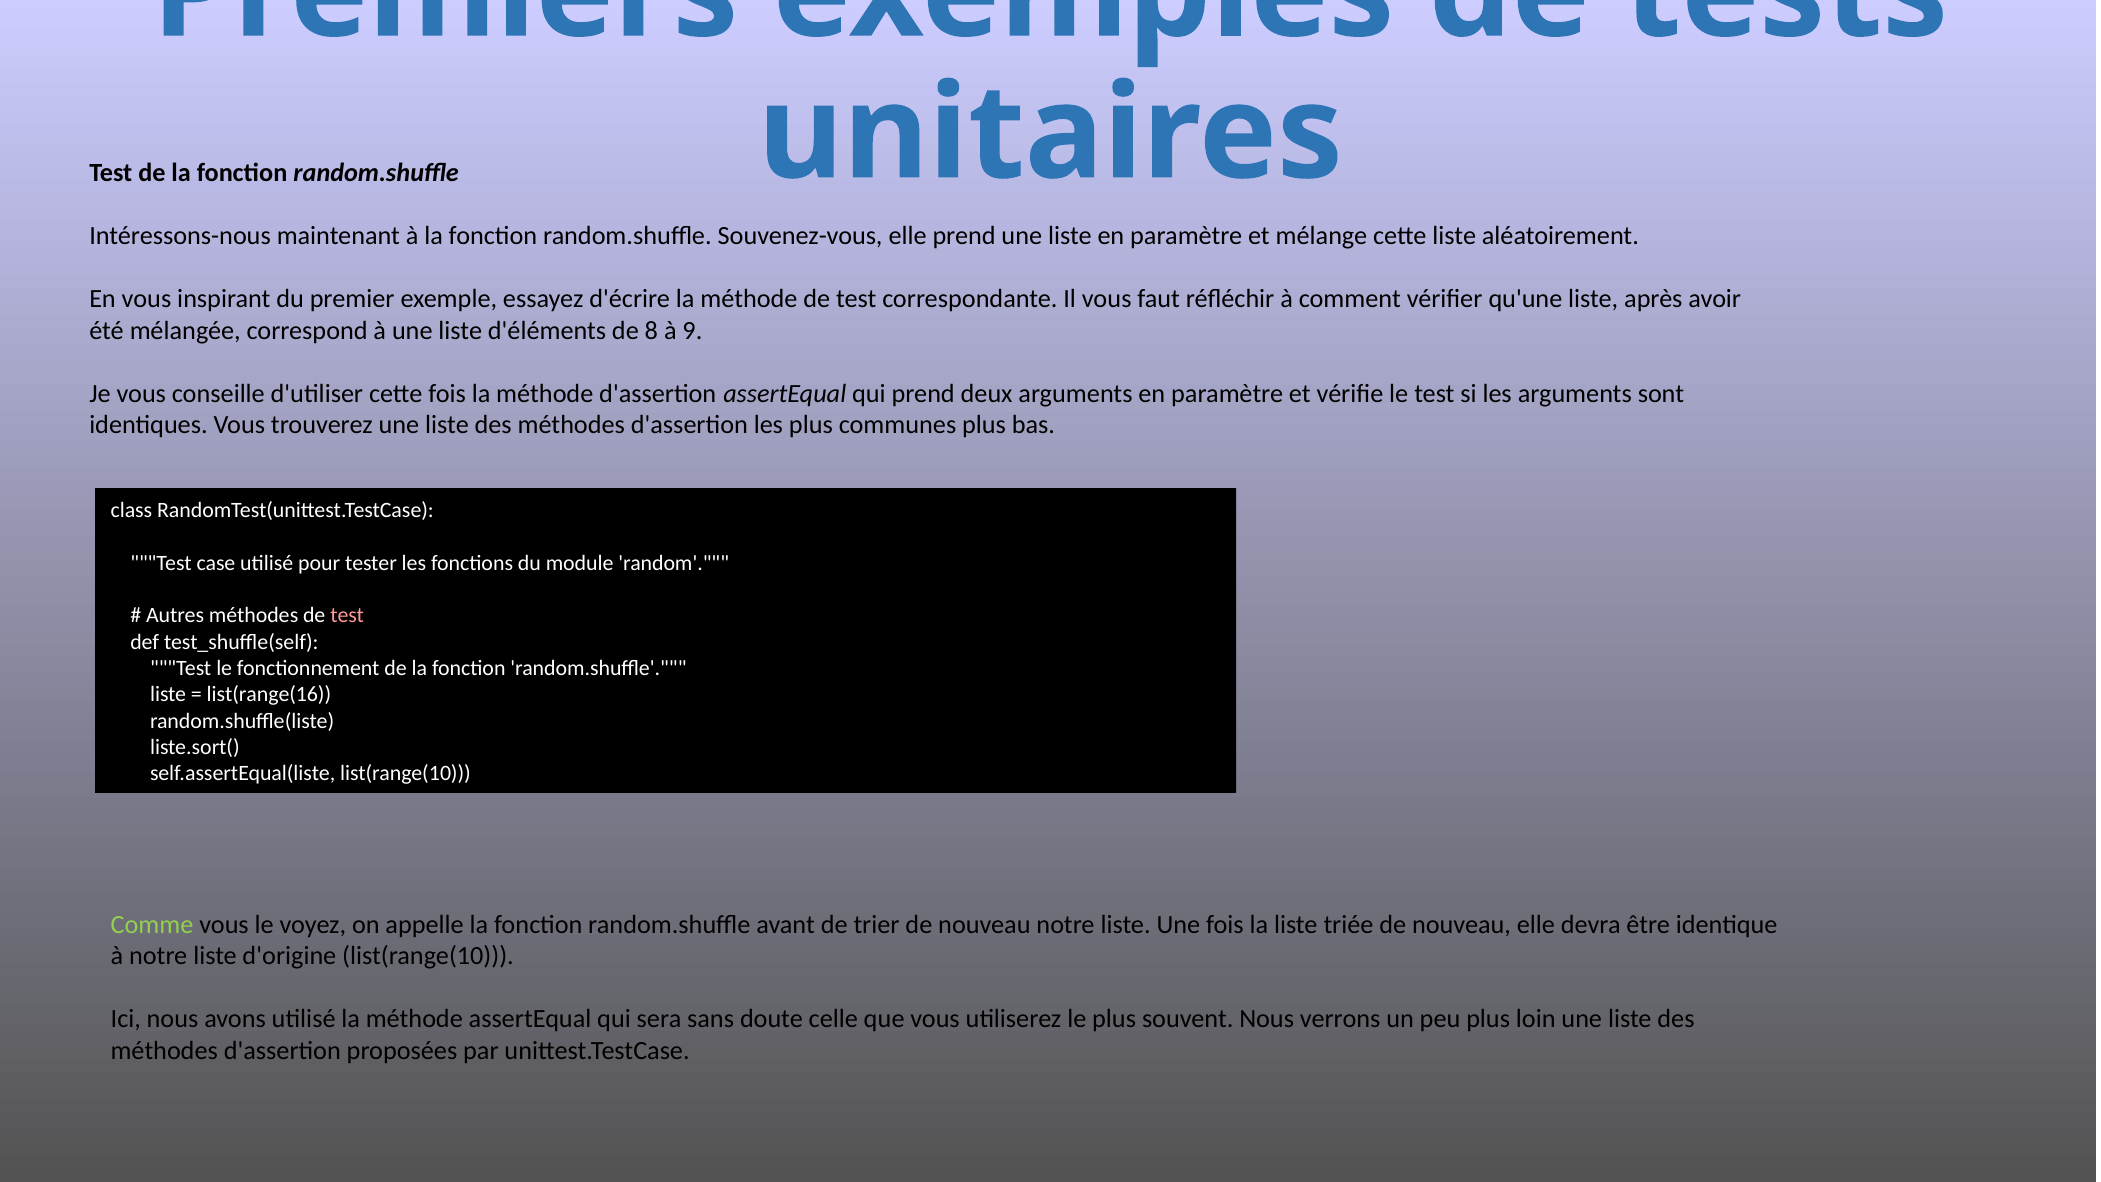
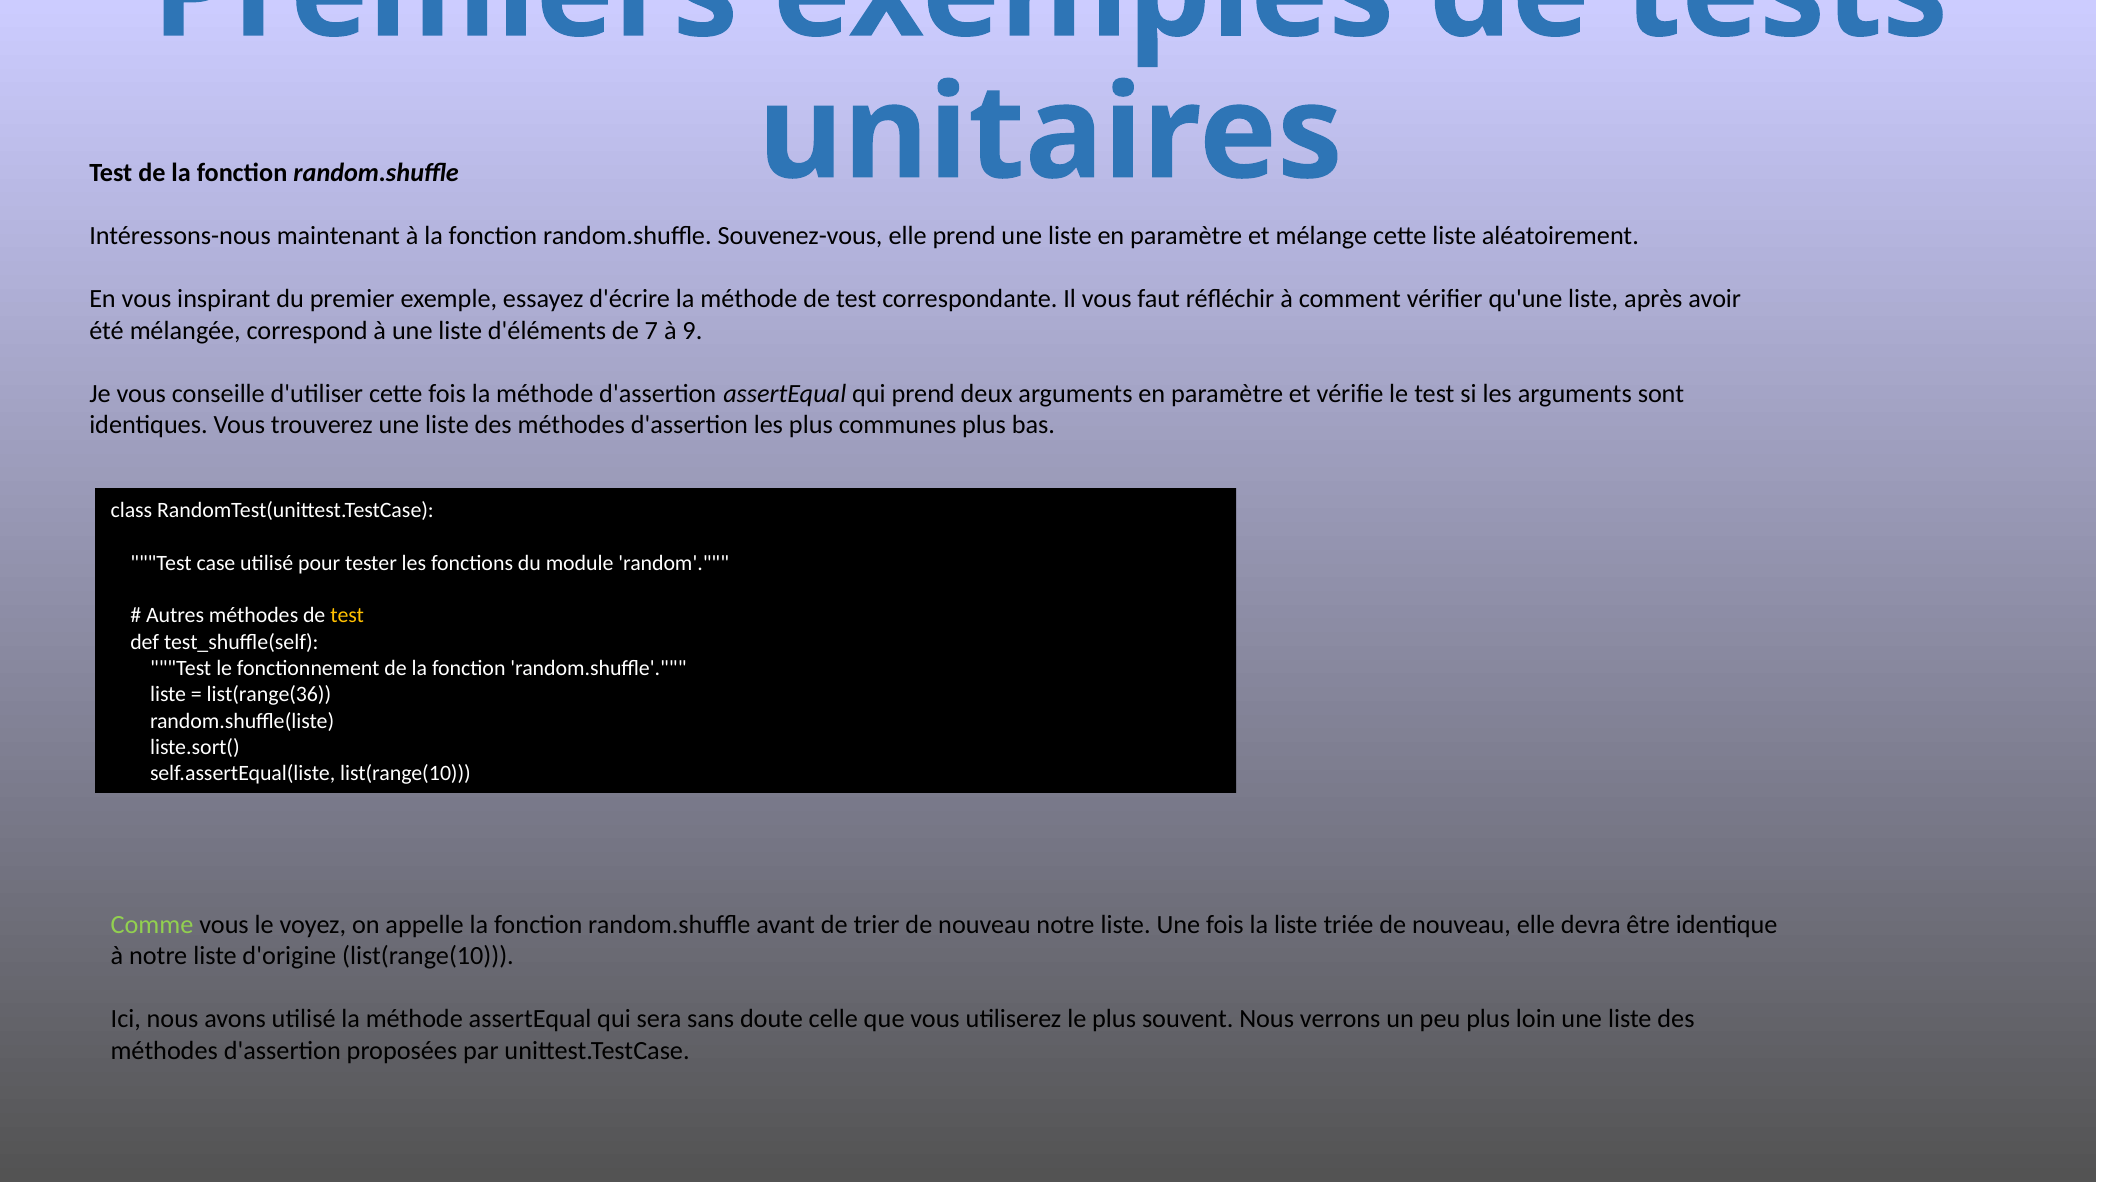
8: 8 -> 7 (651, 331)
test colour: pink -> yellow (347, 616)
list(range(16: list(range(16 -> list(range(36 (269, 695)
